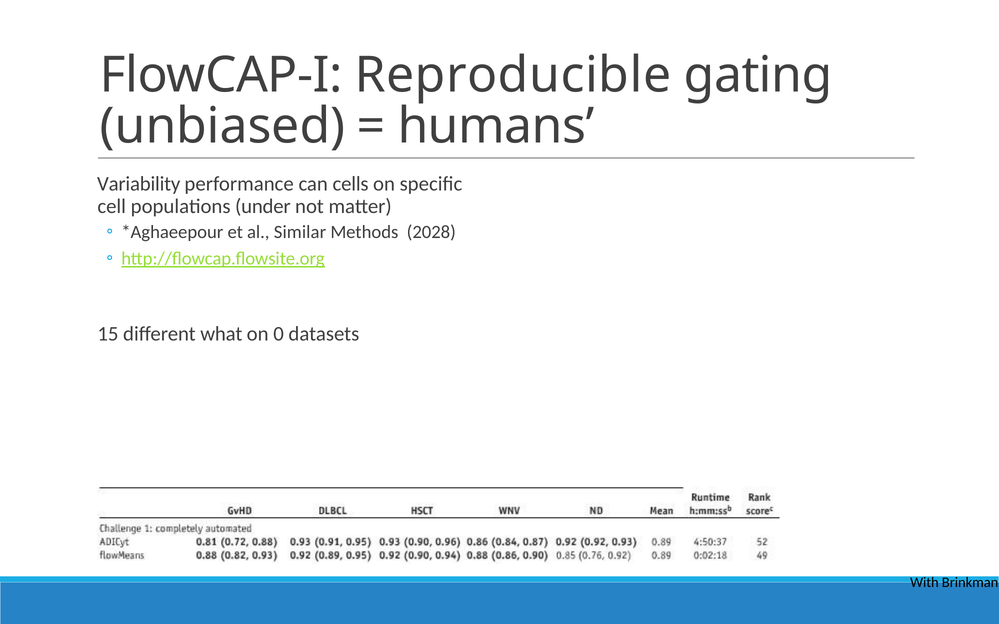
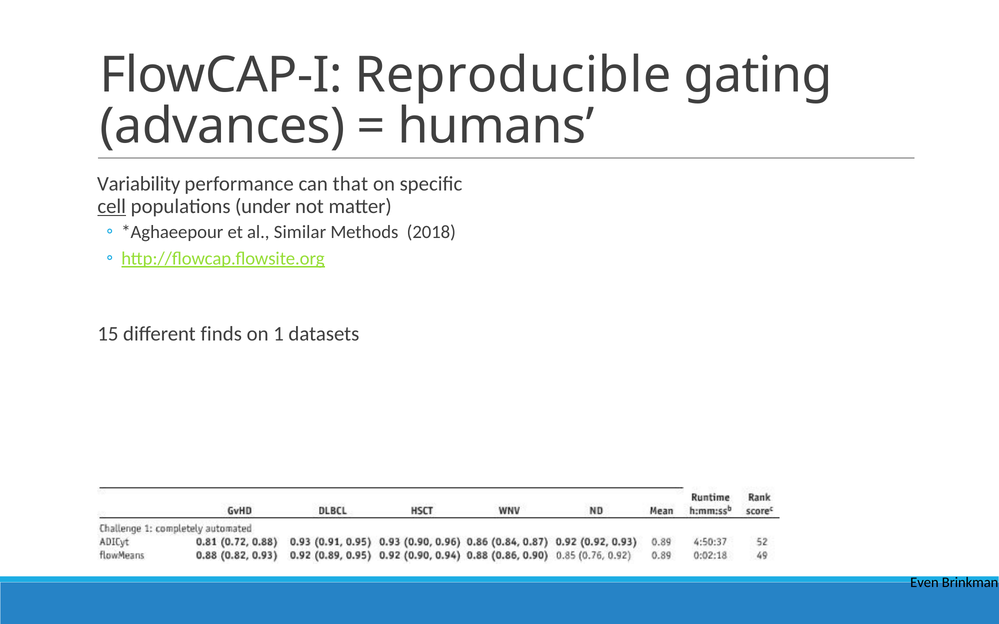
unbiased: unbiased -> advances (223, 126)
cells: cells -> that (350, 184)
cell underline: none -> present (112, 207)
2028: 2028 -> 2018 (431, 232)
what: what -> finds (221, 334)
0: 0 -> 1 (279, 334)
With: With -> Even (924, 583)
